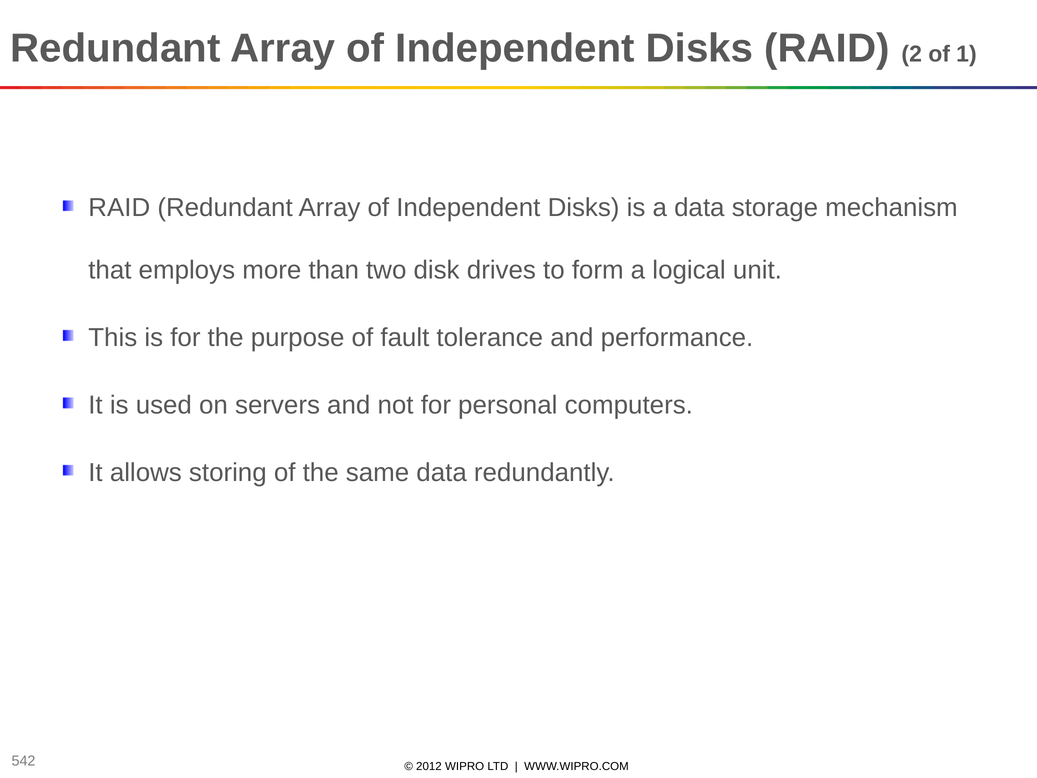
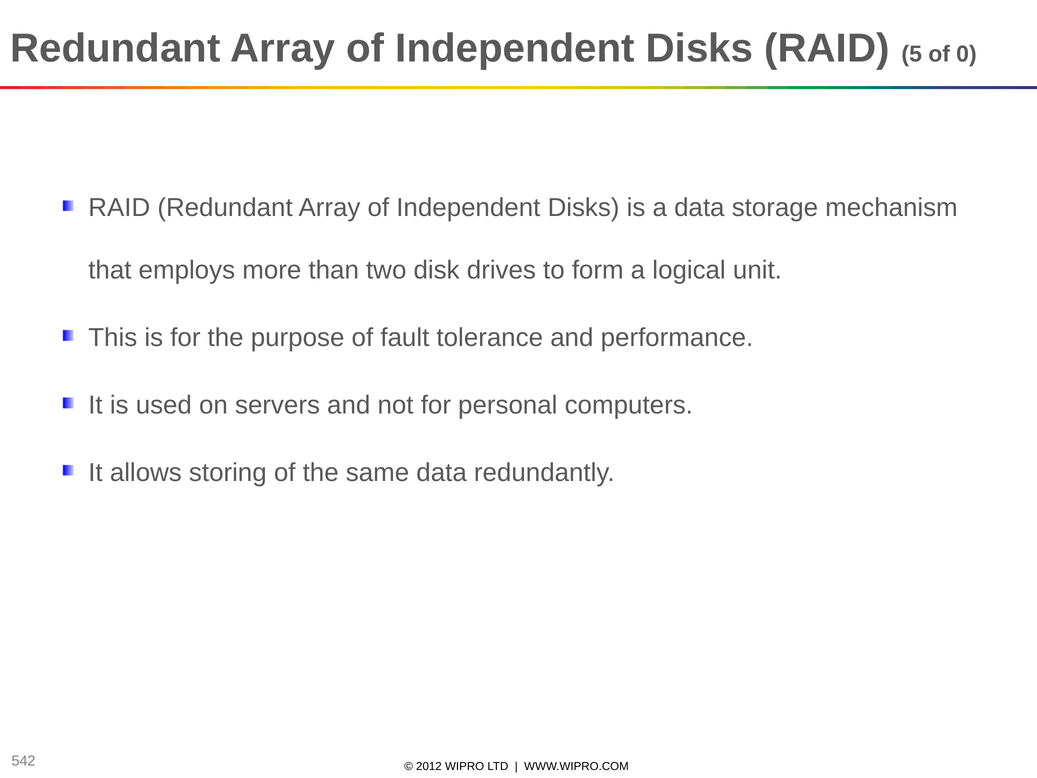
2: 2 -> 5 (912, 54)
1: 1 -> 0 (966, 54)
